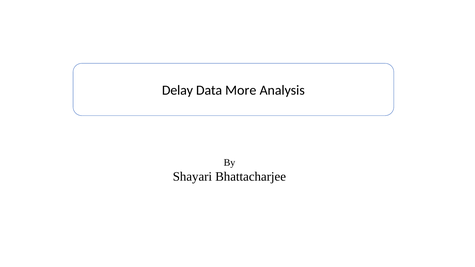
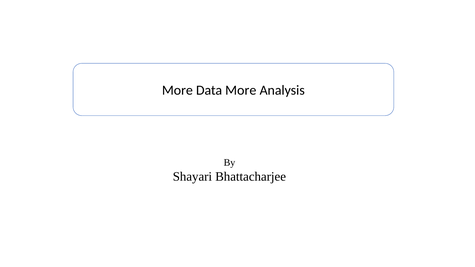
Delay: Delay -> More (177, 90)
